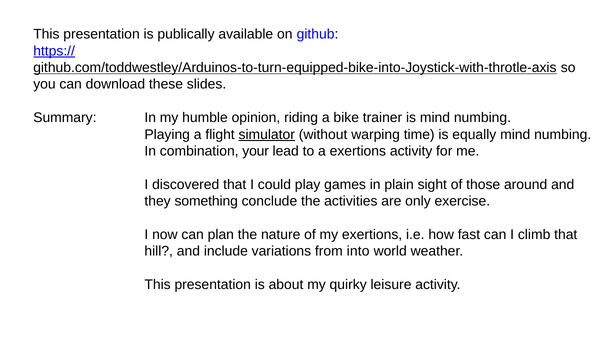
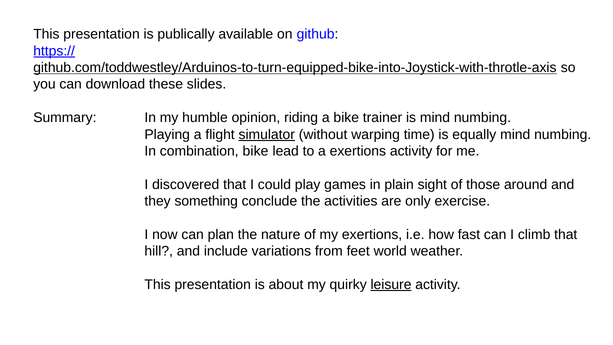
combination your: your -> bike (255, 151)
into: into -> feet (358, 251)
leisure underline: none -> present (391, 284)
